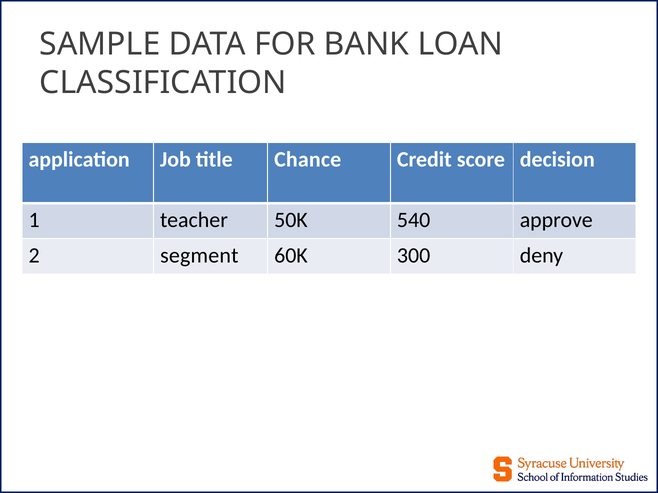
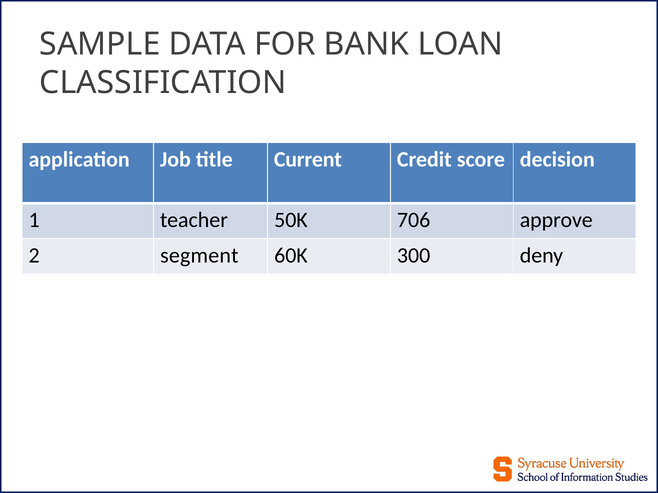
Chance: Chance -> Current (308, 159)
540: 540 -> 706 (414, 220)
